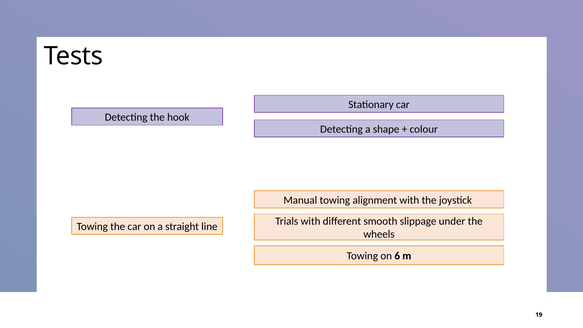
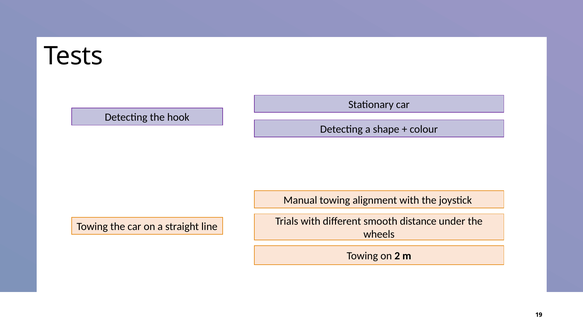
slippage: slippage -> distance (418, 221)
6: 6 -> 2 (397, 256)
